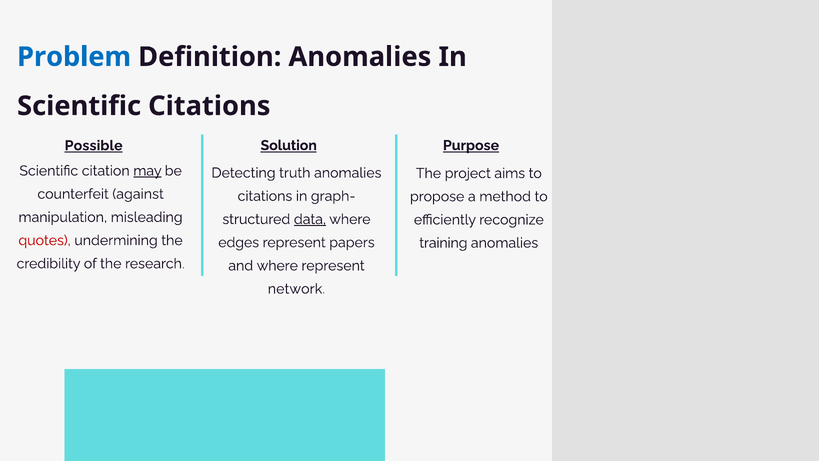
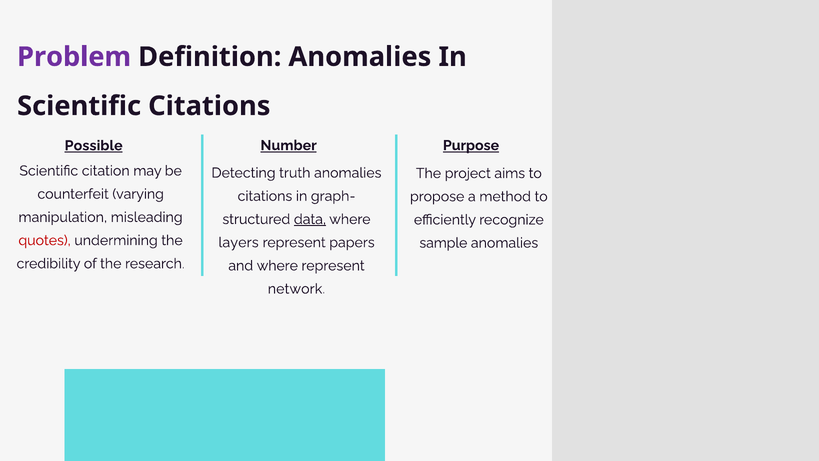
Problem colour: blue -> purple (74, 57)
Solution: Solution -> Number (289, 145)
may underline: present -> none (147, 171)
against: against -> varying (138, 194)
edges: edges -> layers (239, 242)
training: training -> sample (443, 243)
